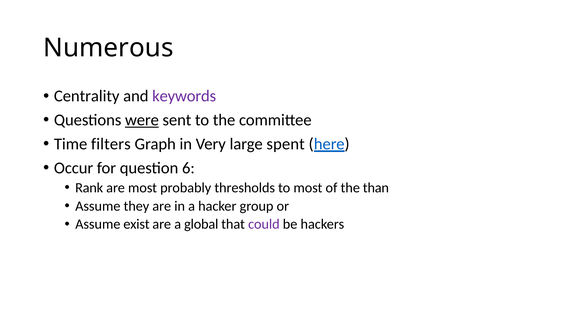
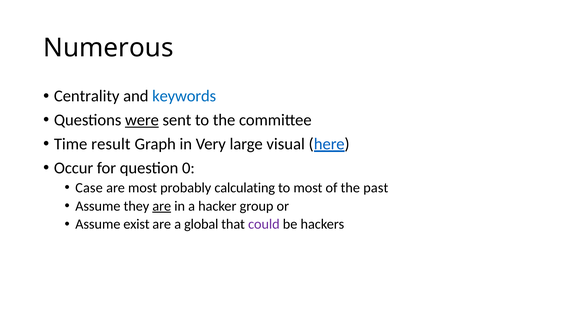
keywords colour: purple -> blue (184, 96)
filters: filters -> result (111, 144)
spent: spent -> visual (286, 144)
6: 6 -> 0 (188, 168)
Rank: Rank -> Case (89, 187)
thresholds: thresholds -> calculating (245, 187)
than: than -> past (376, 187)
are underline: none -> present (162, 206)
